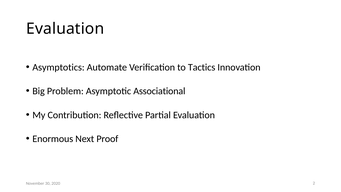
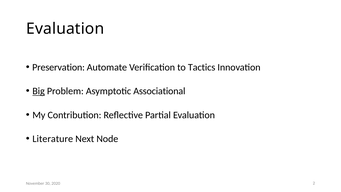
Asymptotics: Asymptotics -> Preservation (59, 67)
Big underline: none -> present (39, 91)
Enormous: Enormous -> Literature (53, 139)
Proof: Proof -> Node (107, 139)
